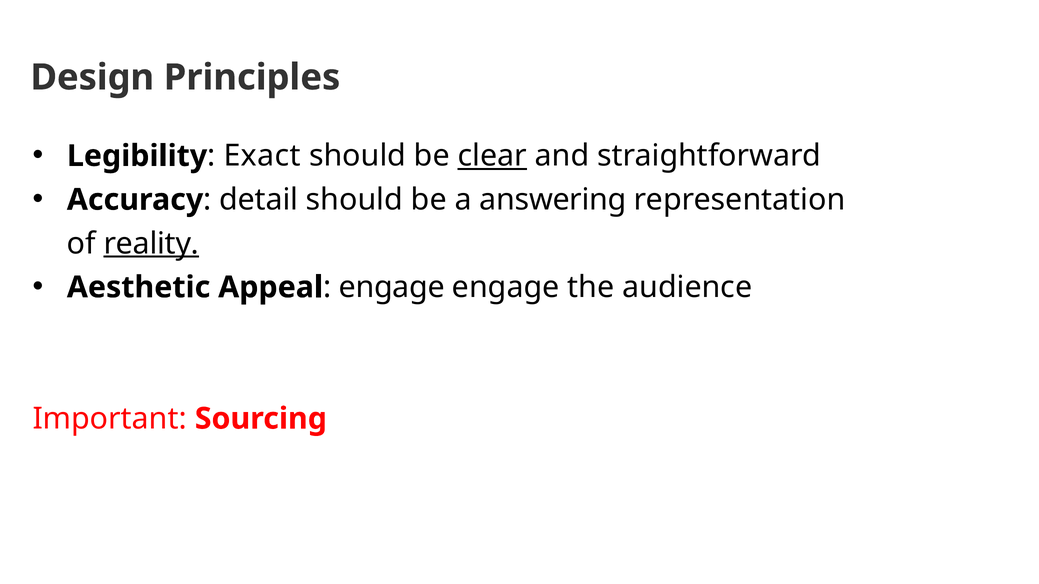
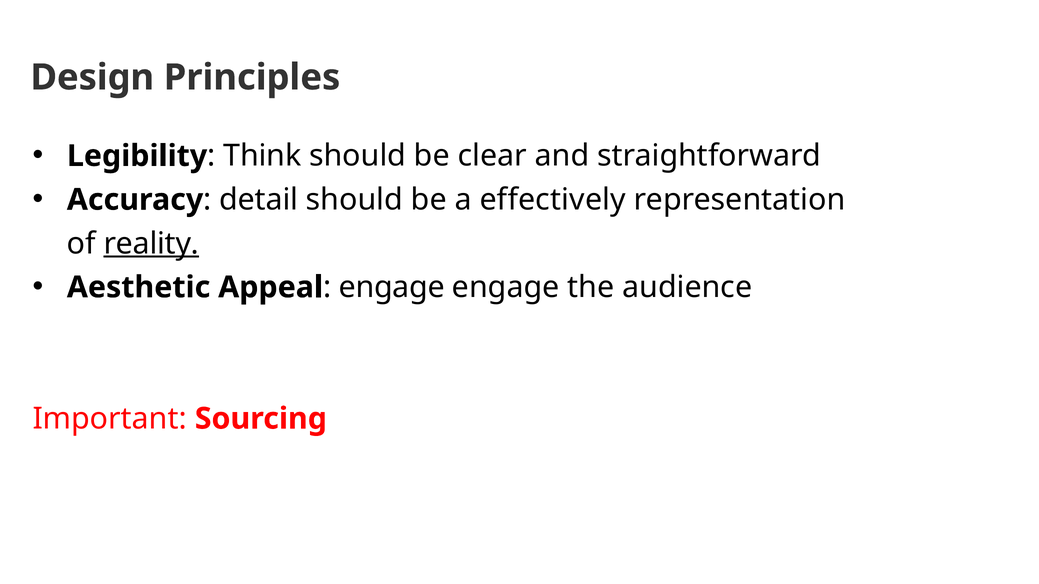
Exact: Exact -> Think (262, 156)
clear underline: present -> none (492, 156)
answering: answering -> effectively (553, 200)
